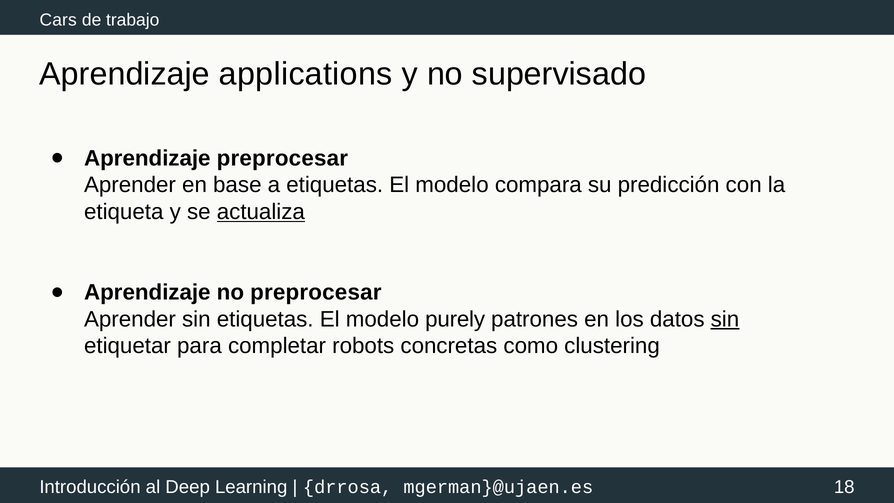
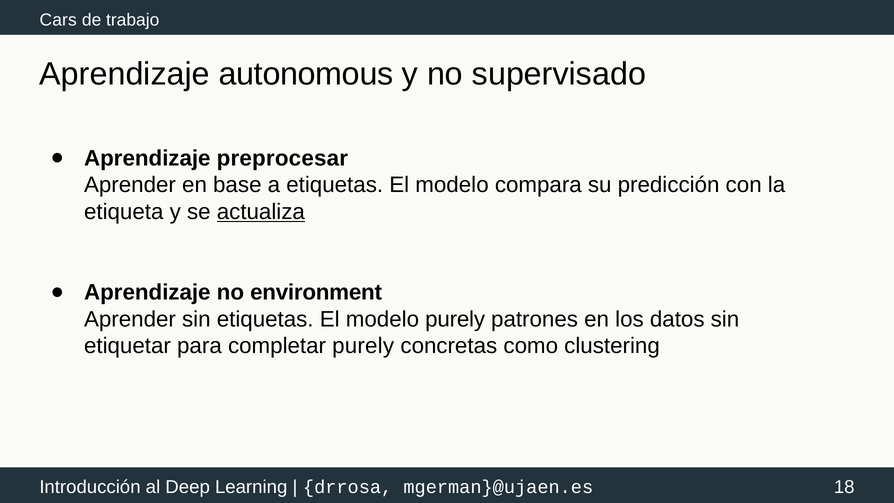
applications: applications -> autonomous (306, 74)
no preprocesar: preprocesar -> environment (316, 292)
sin underline: present -> none (725, 319)
completar robots: robots -> purely (363, 346)
